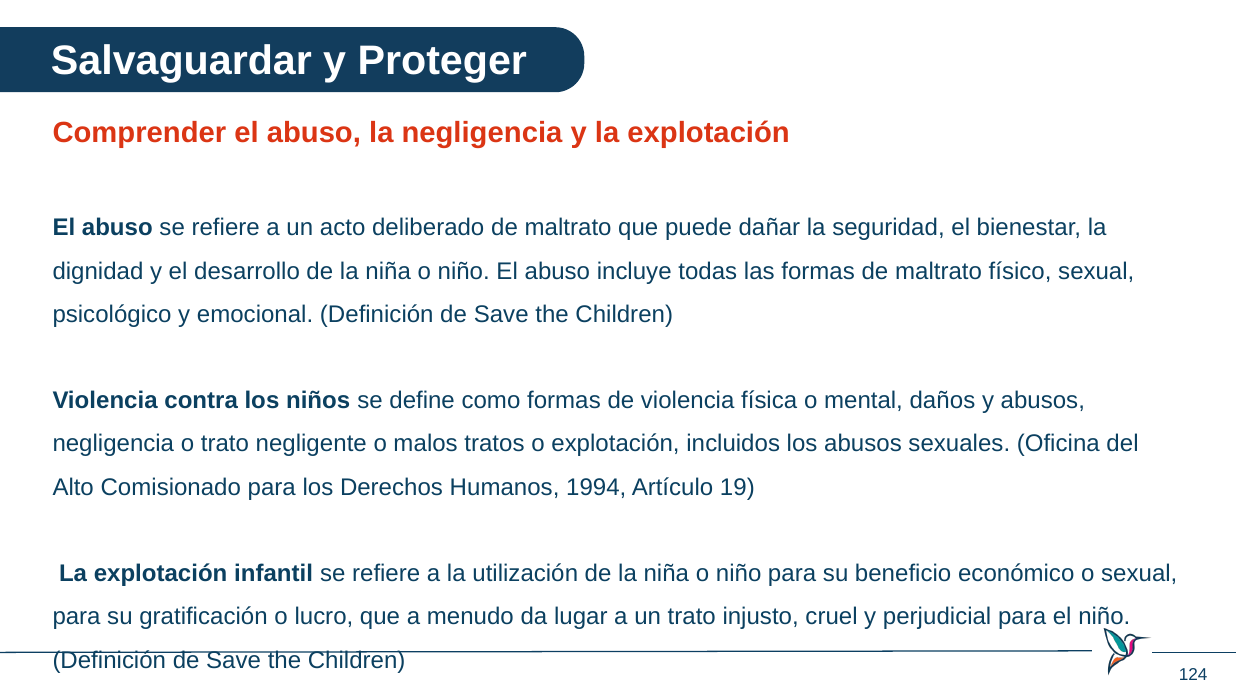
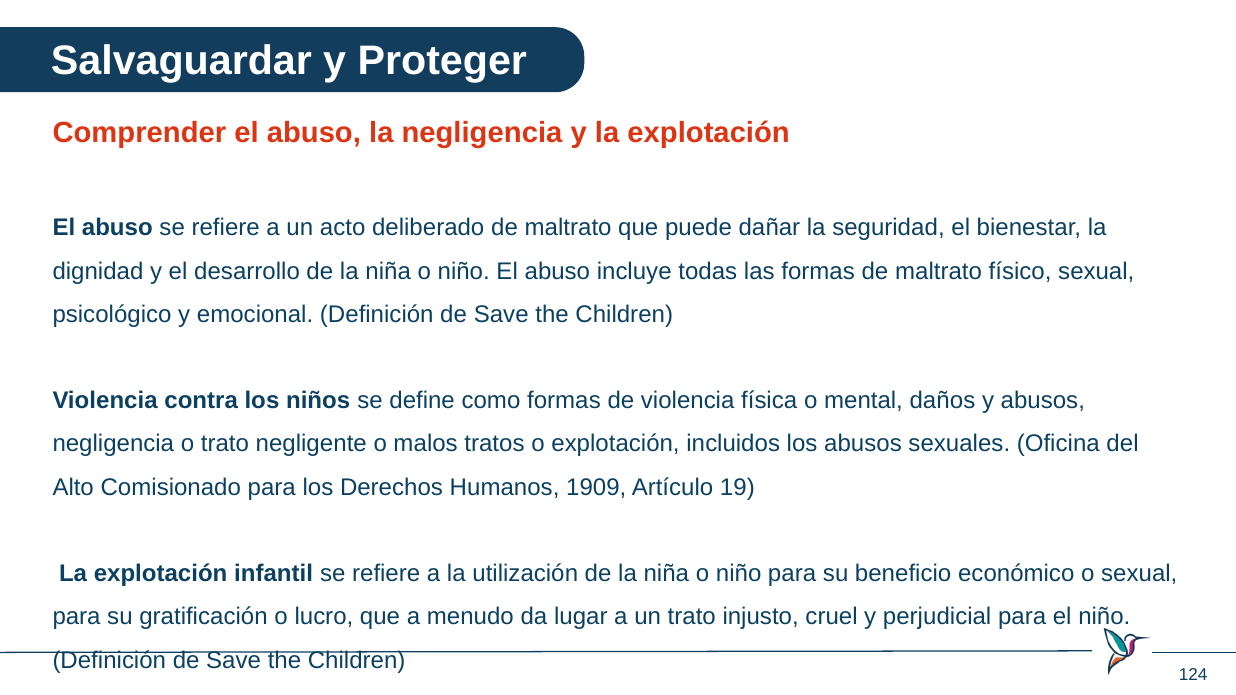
1994: 1994 -> 1909 (596, 487)
